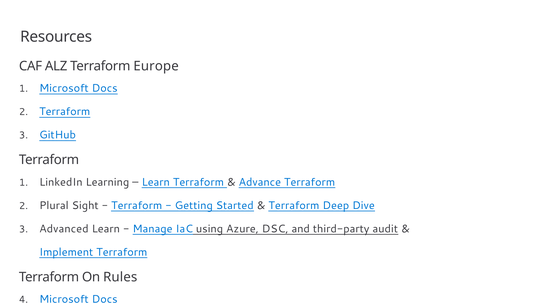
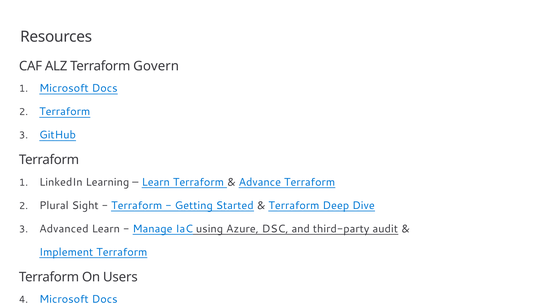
Europe: Europe -> Govern (156, 66)
Rules: Rules -> Users (120, 277)
